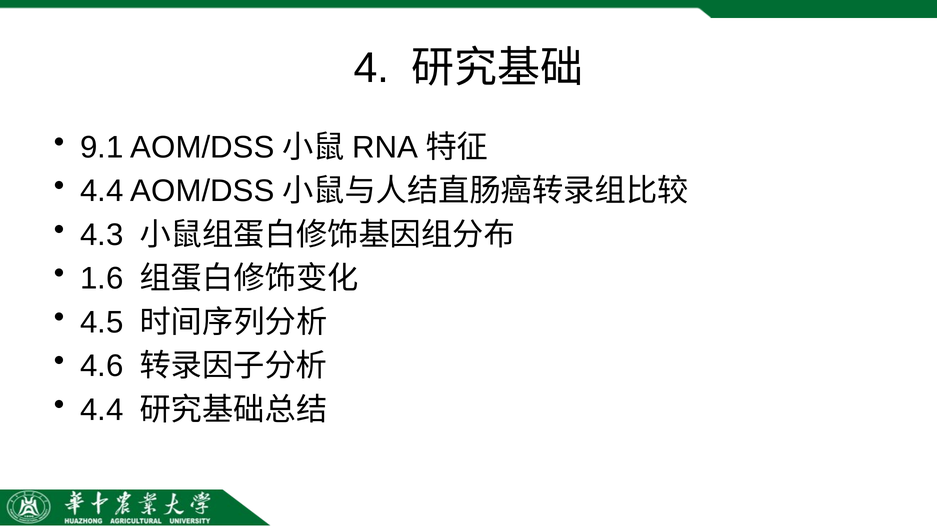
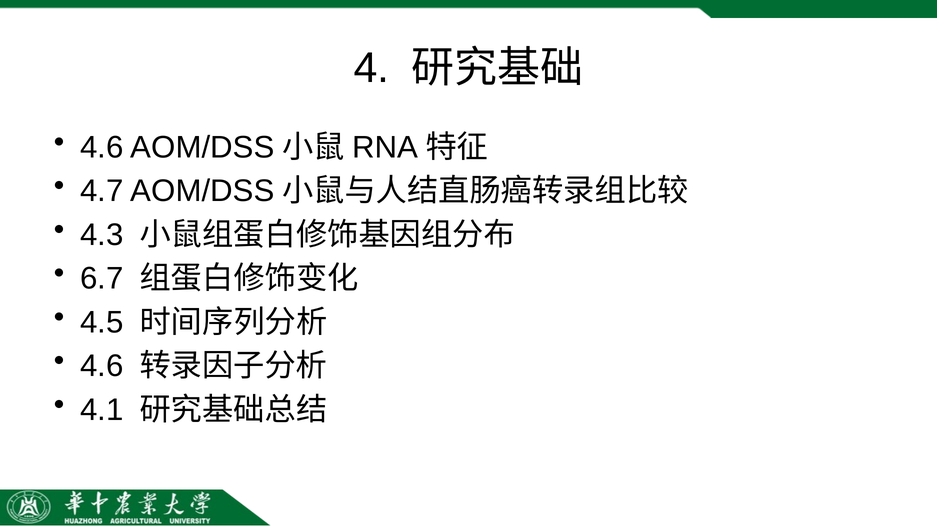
9.1: 9.1 -> 4.6 (102, 147)
4.4: 4.4 -> 4.7 (102, 191)
1.6: 1.6 -> 6.7 (102, 279)
4.4: 4.4 -> 4.1 (102, 410)
